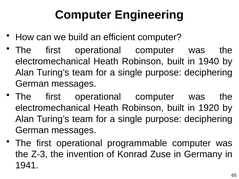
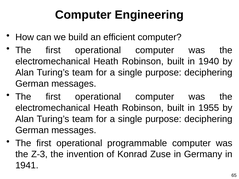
1920: 1920 -> 1955 (209, 108)
